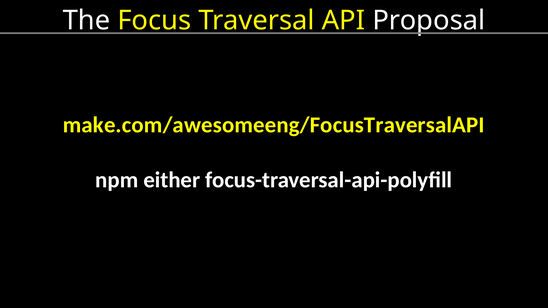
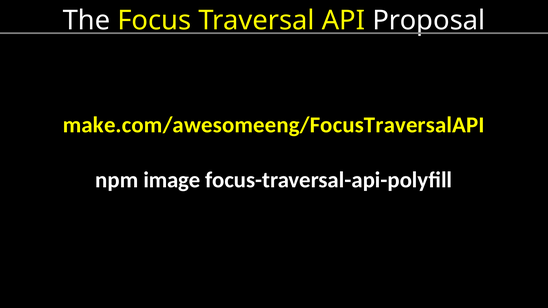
either: either -> image (172, 180)
